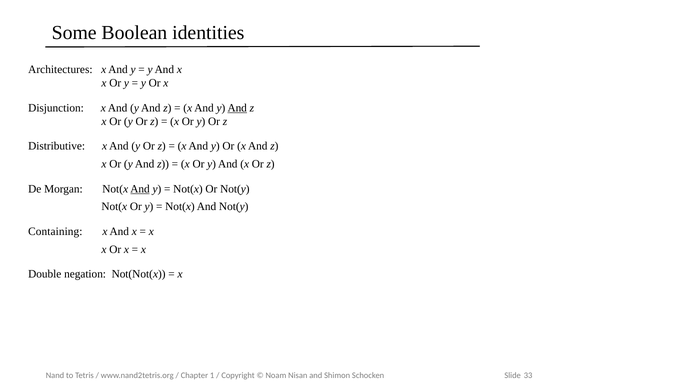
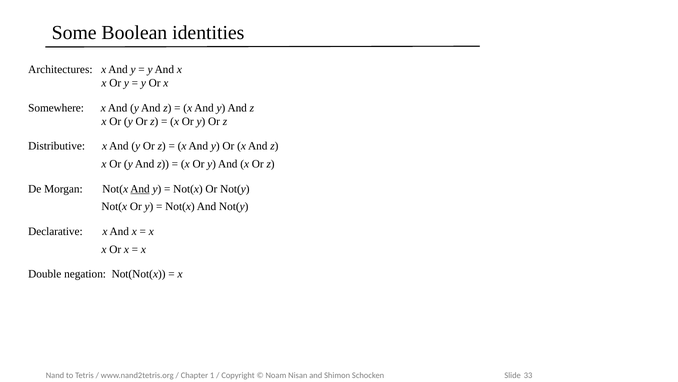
Disjunction: Disjunction -> Somewhere (56, 108)
And underline: present -> none (237, 108)
Containing: Containing -> Declarative (55, 231)
